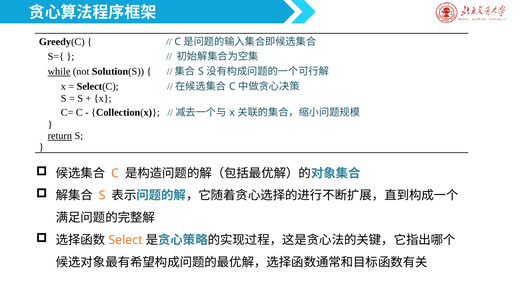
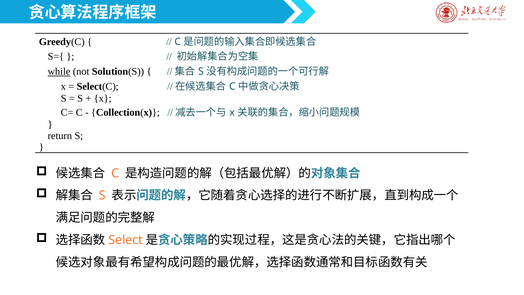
return underline: present -> none (60, 136)
